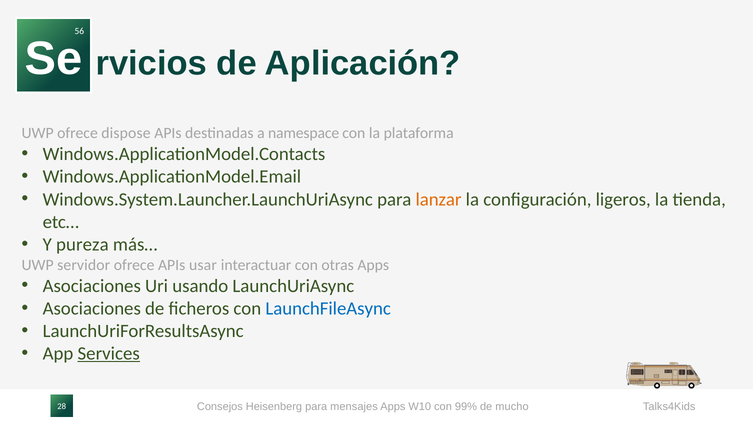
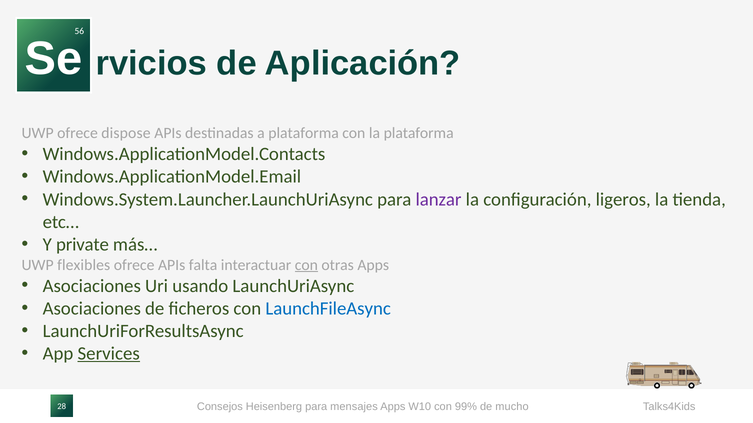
a namespace: namespace -> plataforma (304, 133)
lanzar colour: orange -> purple (439, 200)
pureza: pureza -> private (82, 245)
servidor: servidor -> flexibles (84, 265)
usar: usar -> falta (203, 265)
con underline: none -> present (306, 265)
